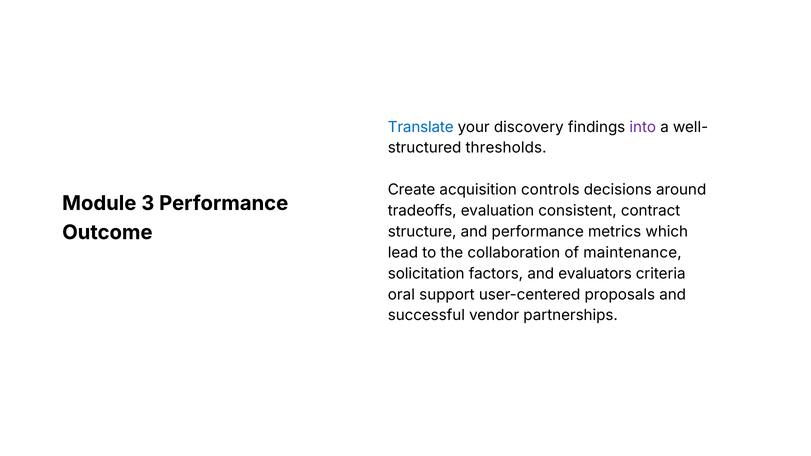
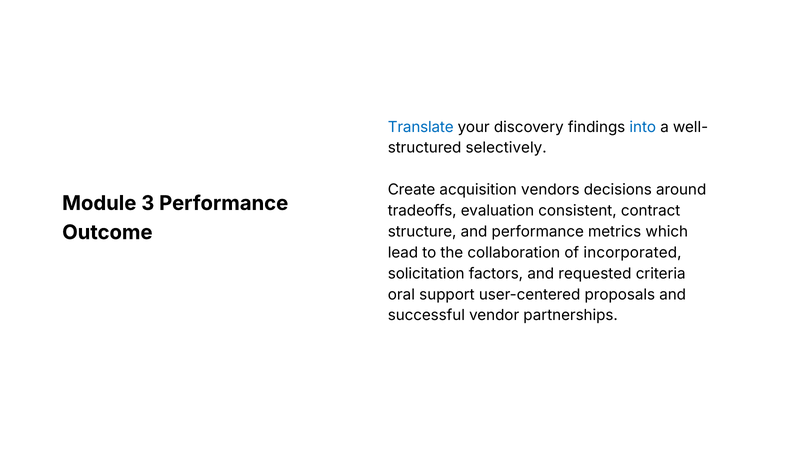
into colour: purple -> blue (643, 127)
thresholds: thresholds -> selectively (506, 148)
controls: controls -> vendors (550, 190)
maintenance: maintenance -> incorporated (633, 253)
evaluators: evaluators -> requested (595, 274)
